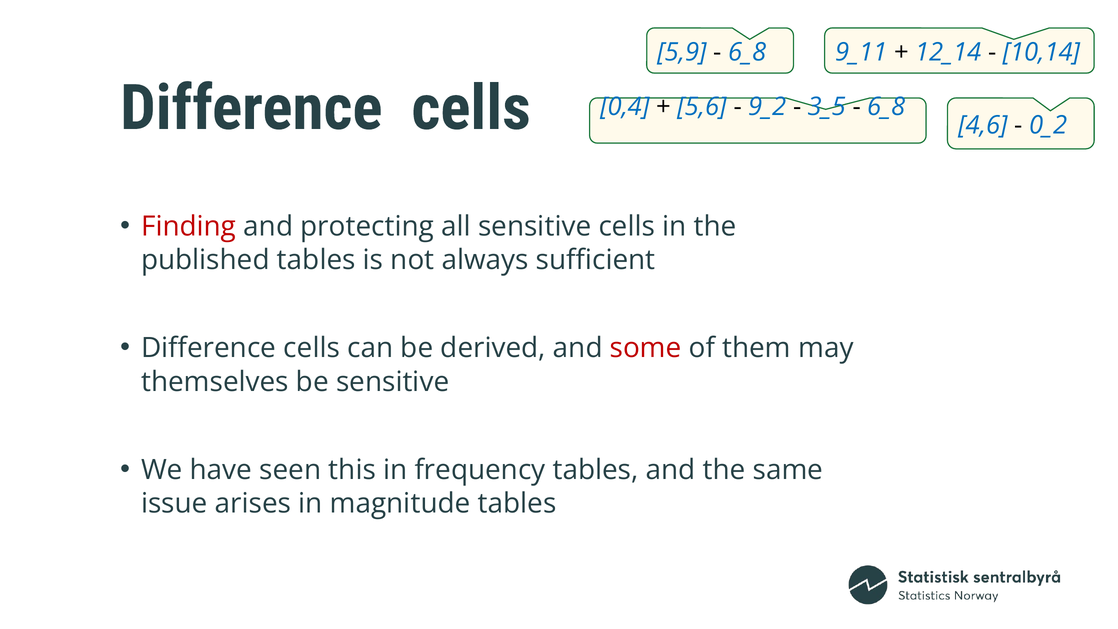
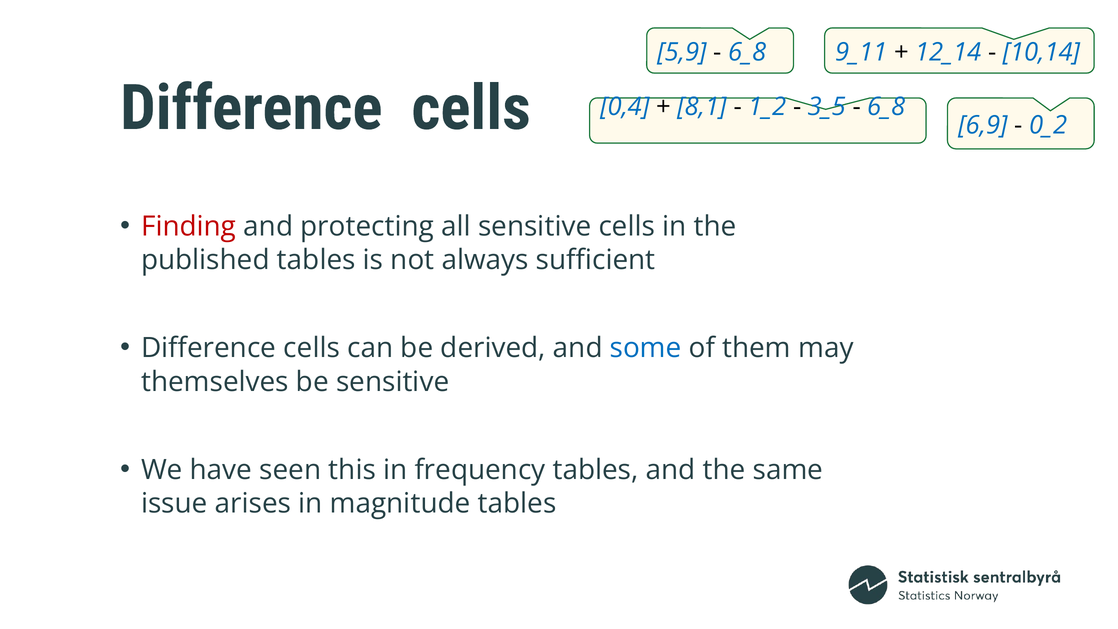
5,6: 5,6 -> 8,1 (702, 107)
9_2: 9_2 -> 1_2 (767, 107)
4,6: 4,6 -> 6,9 (983, 125)
some colour: red -> blue (646, 348)
